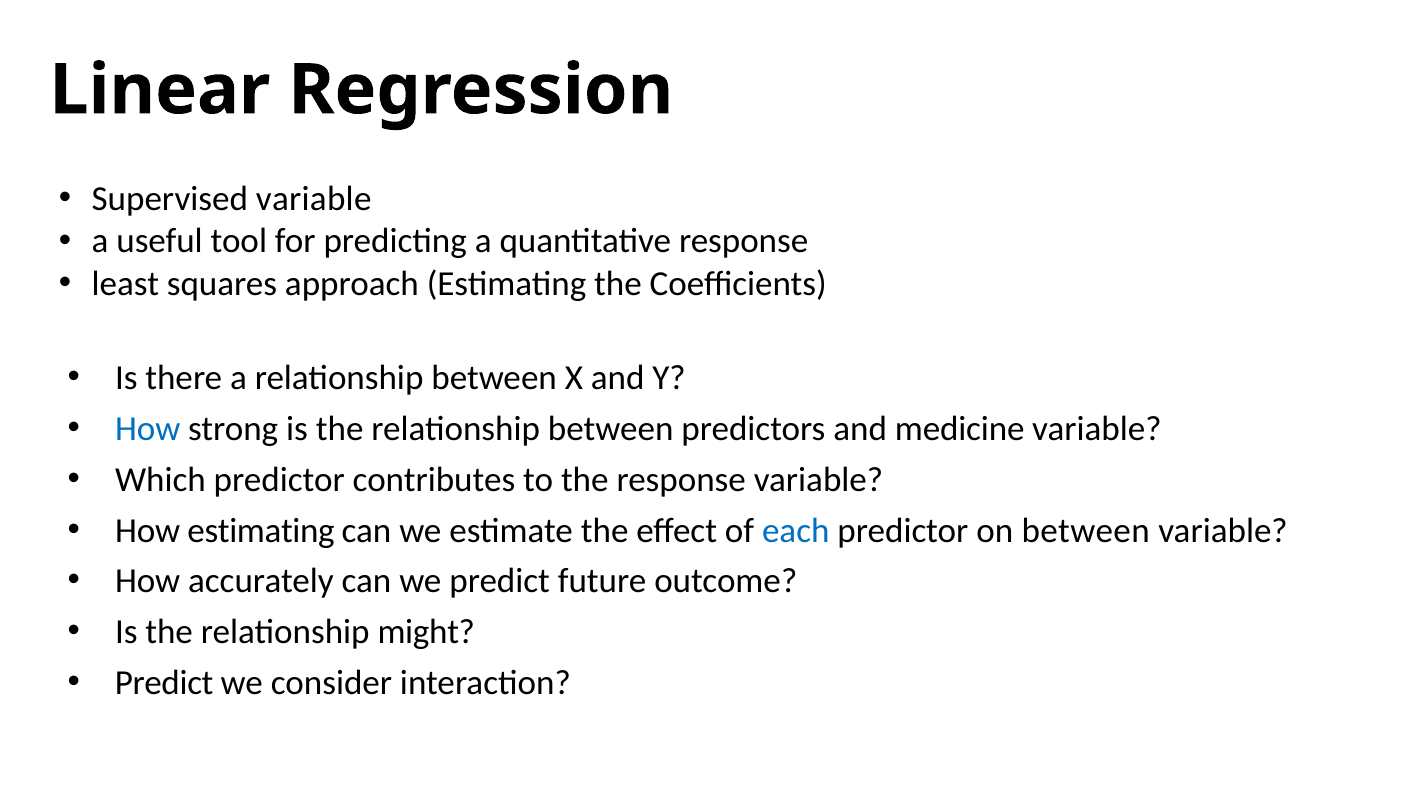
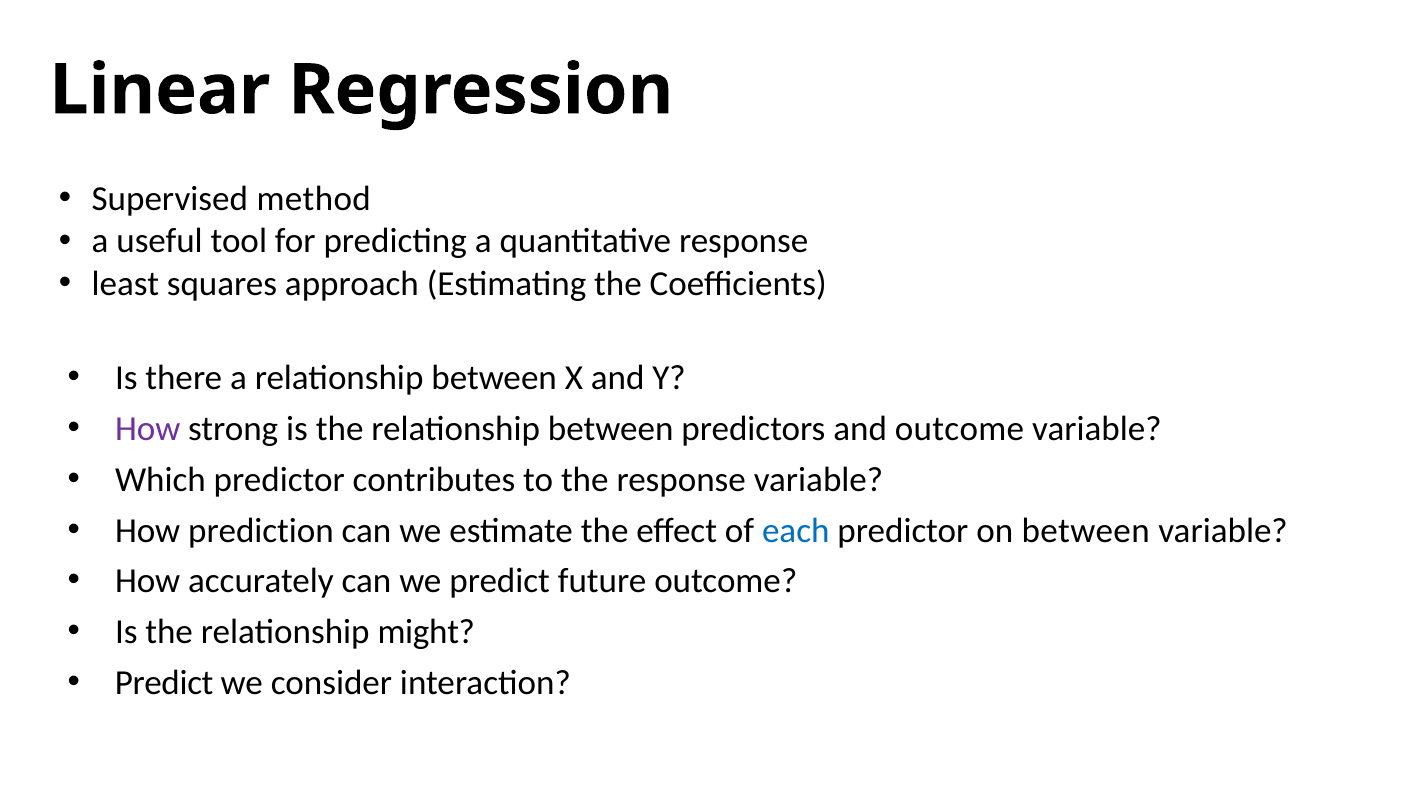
Supervised variable: variable -> method (314, 199)
How colour: blue -> purple (148, 429)
and medicine: medicine -> outcome (959, 429)
How estimating: estimating -> prediction (261, 531)
